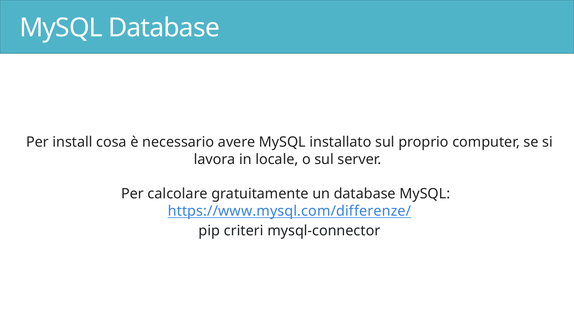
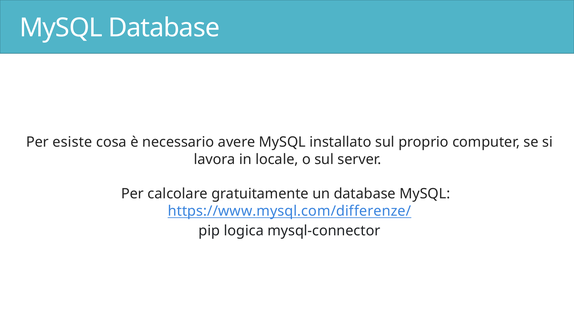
install: install -> esiste (72, 142)
criteri: criteri -> logica (244, 231)
